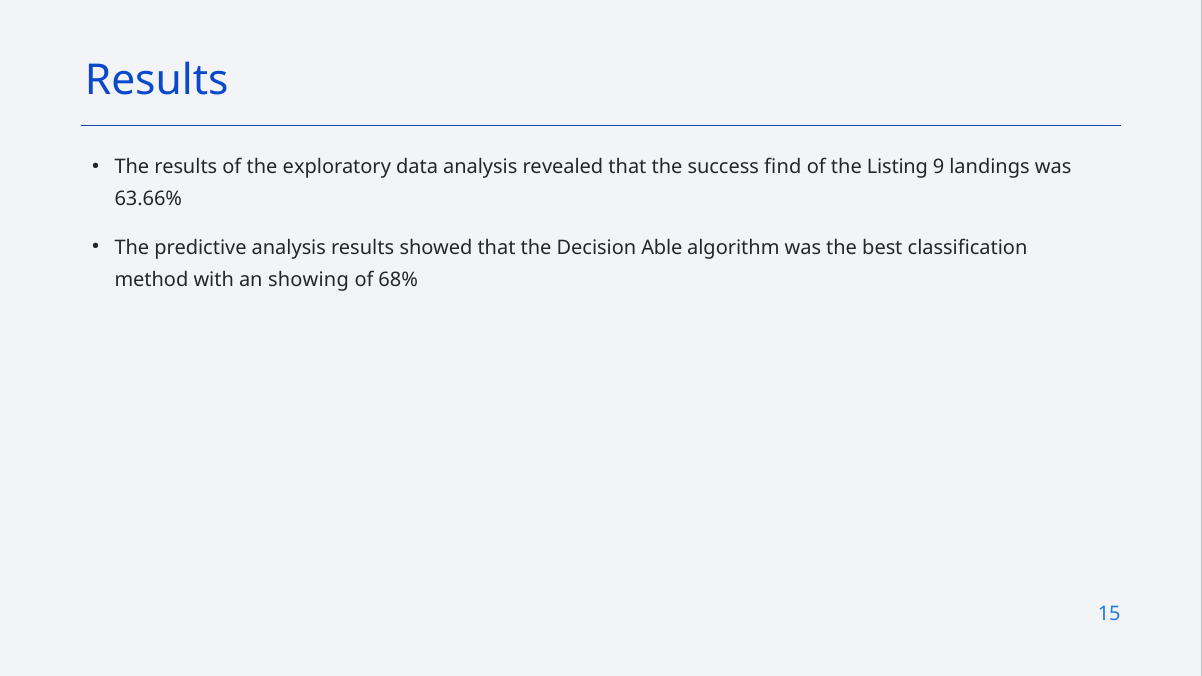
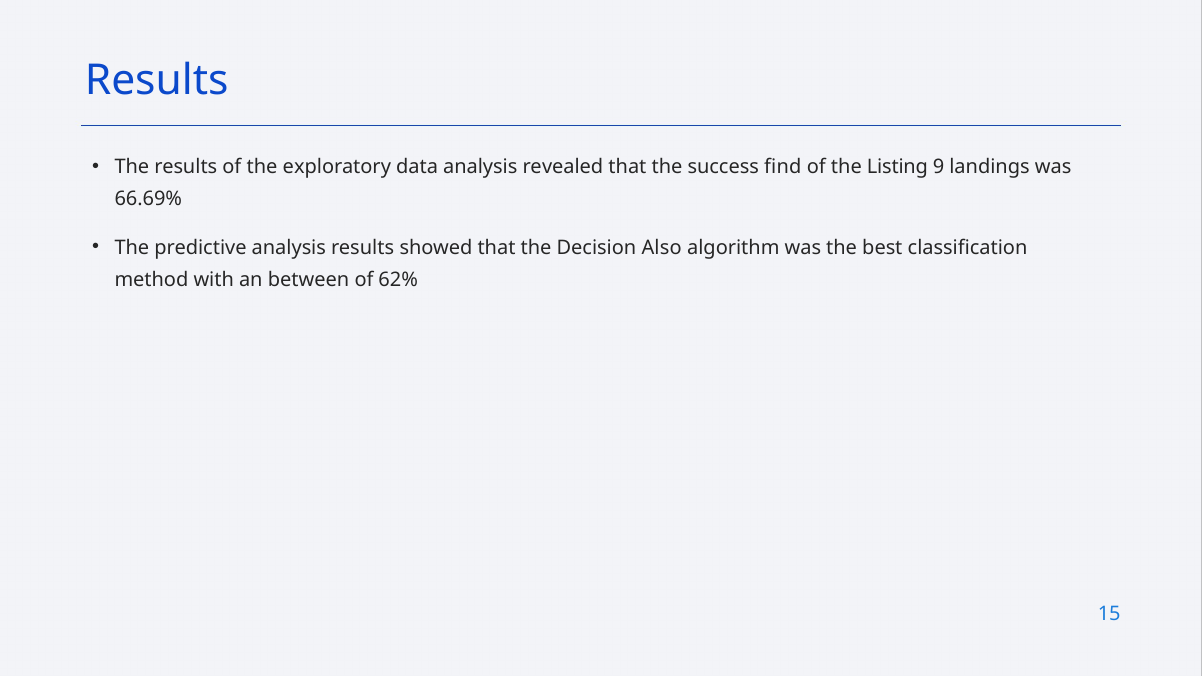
63.66%: 63.66% -> 66.69% (148, 199)
Able: Able -> Also (662, 248)
showing: showing -> between (309, 280)
68%: 68% -> 62% (398, 280)
